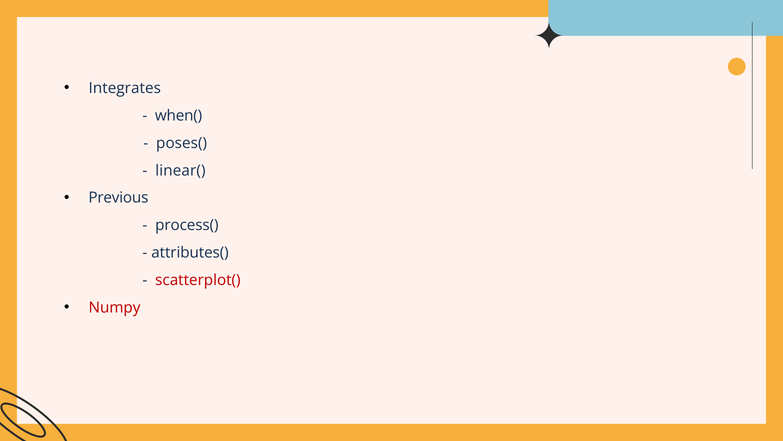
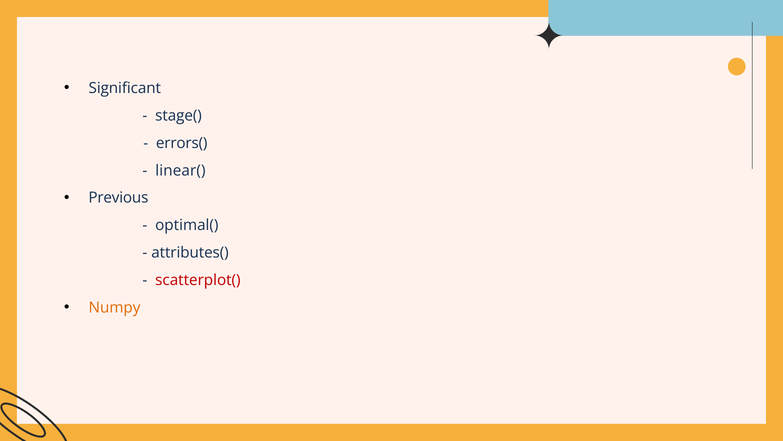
Integrates: Integrates -> Significant (125, 88)
when(: when( -> stage( (179, 115)
poses(: poses( -> errors( (182, 143)
process(: process( -> optimal( (187, 225)
Numpy colour: red -> orange (114, 307)
